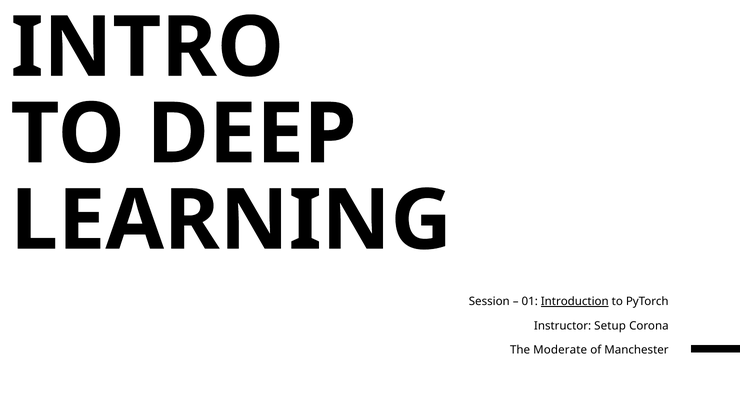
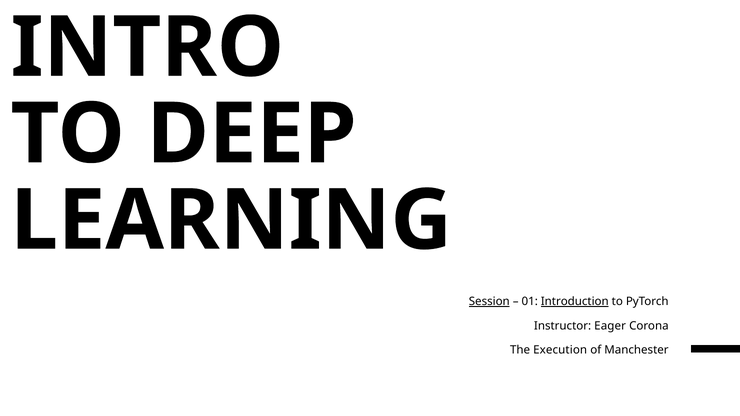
Session underline: none -> present (489, 302)
Setup: Setup -> Eager (610, 326)
Moderate: Moderate -> Execution (560, 350)
